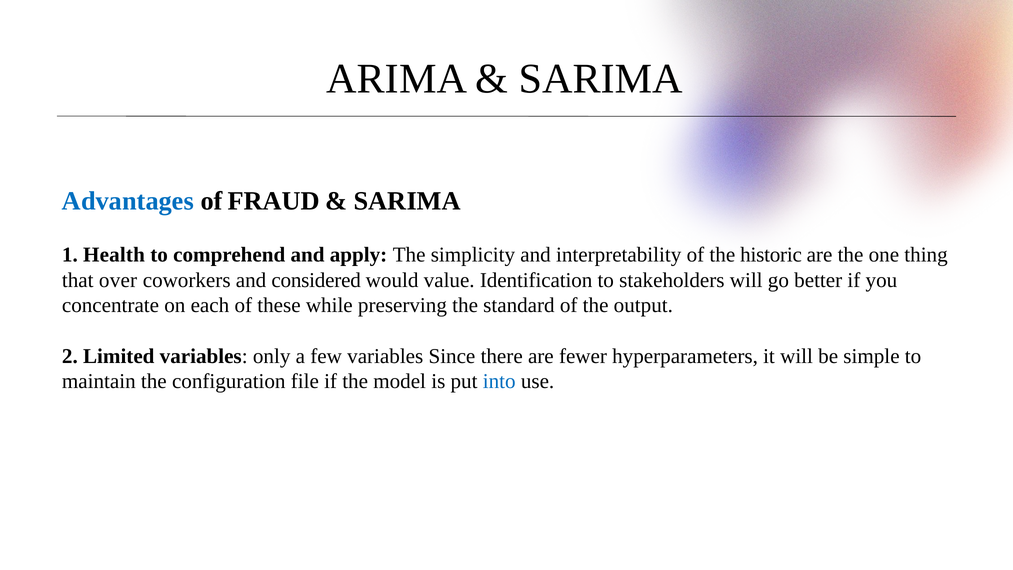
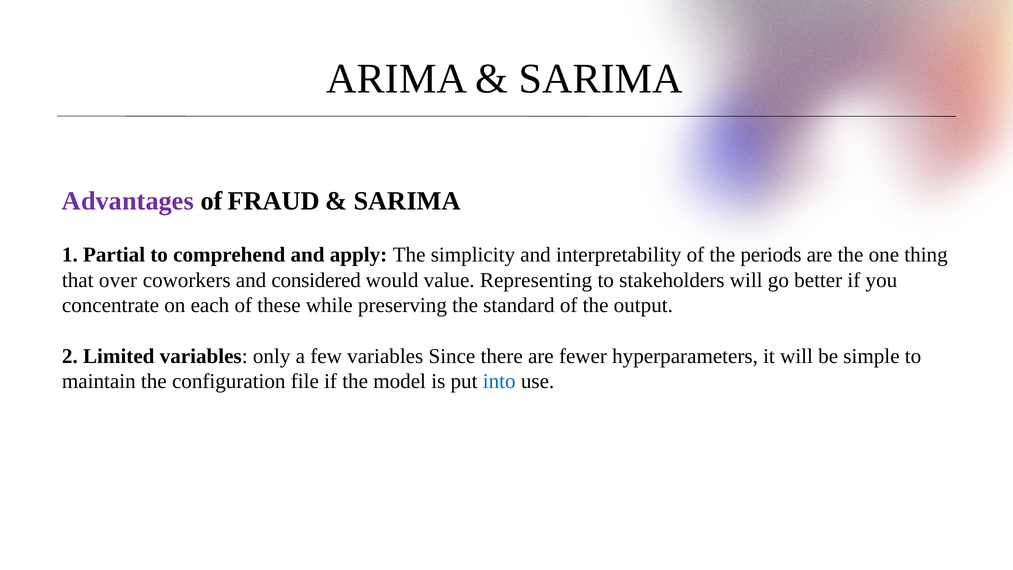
Advantages colour: blue -> purple (128, 201)
Health: Health -> Partial (114, 255)
historic: historic -> periods (771, 255)
Identification: Identification -> Representing (536, 280)
